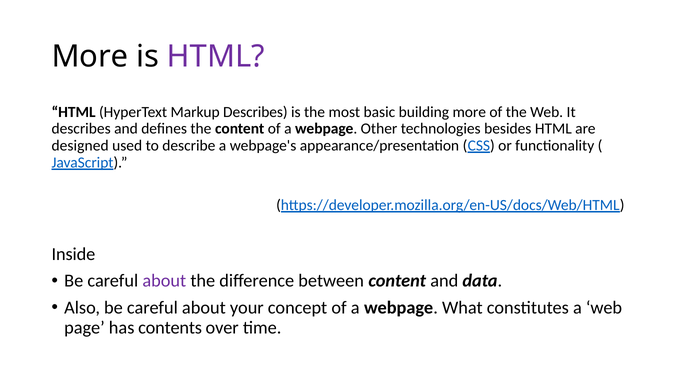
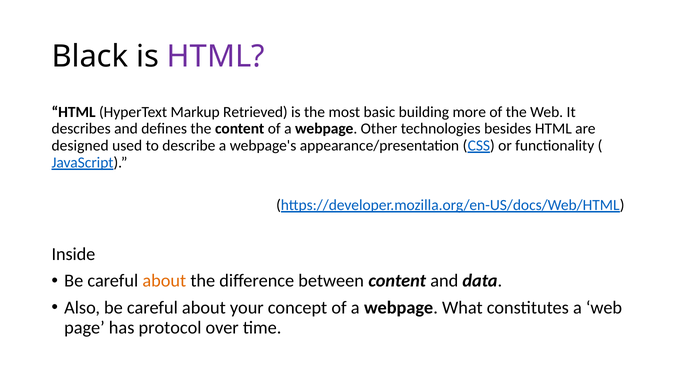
More: More -> Black (90, 57)
Markup Describes: Describes -> Retrieved (255, 112)
about colour: purple -> orange (164, 281)
contents: contents -> protocol (170, 328)
